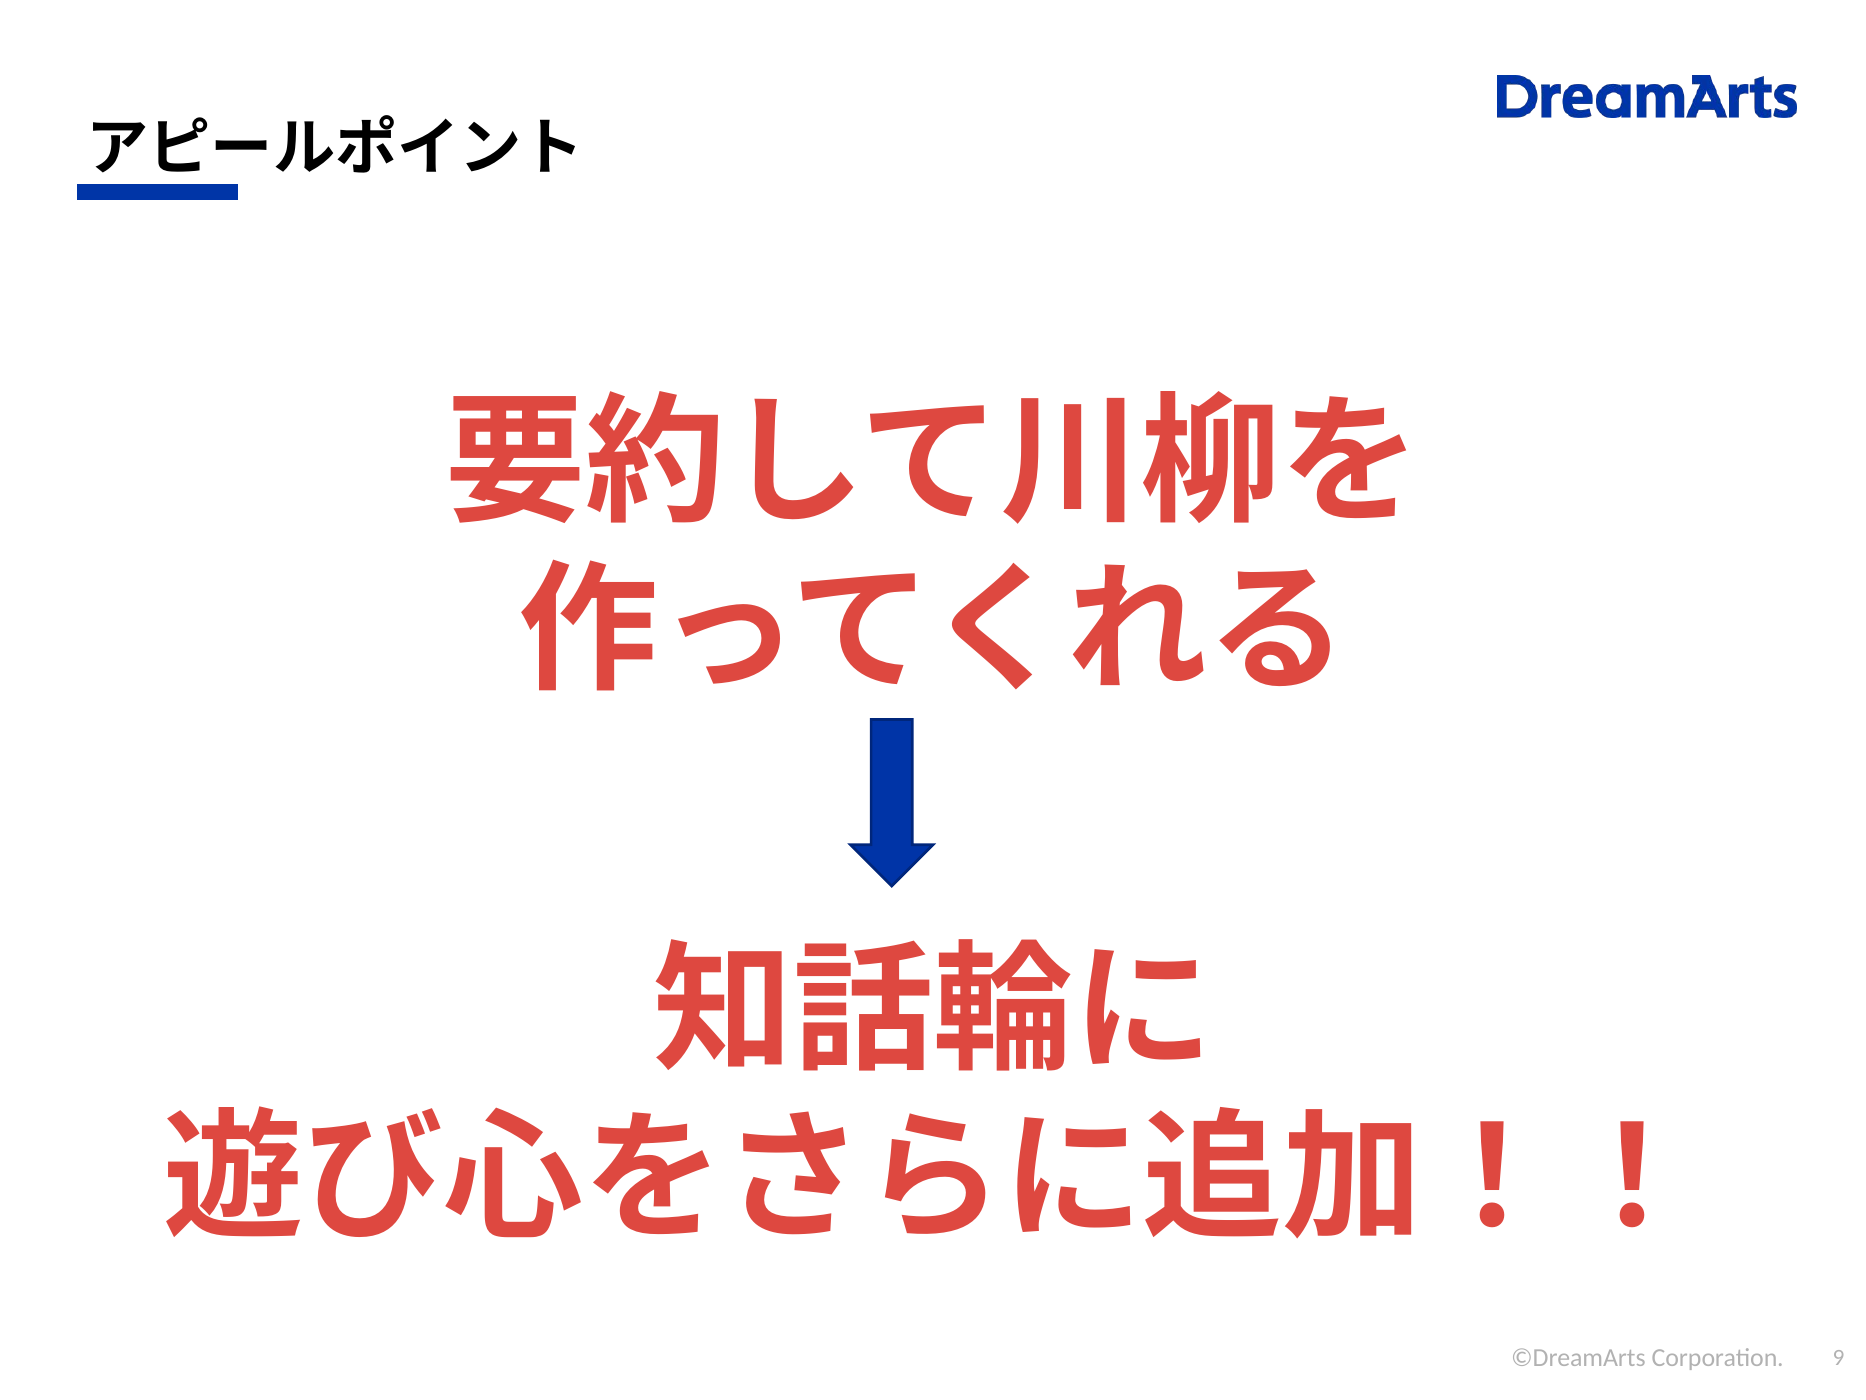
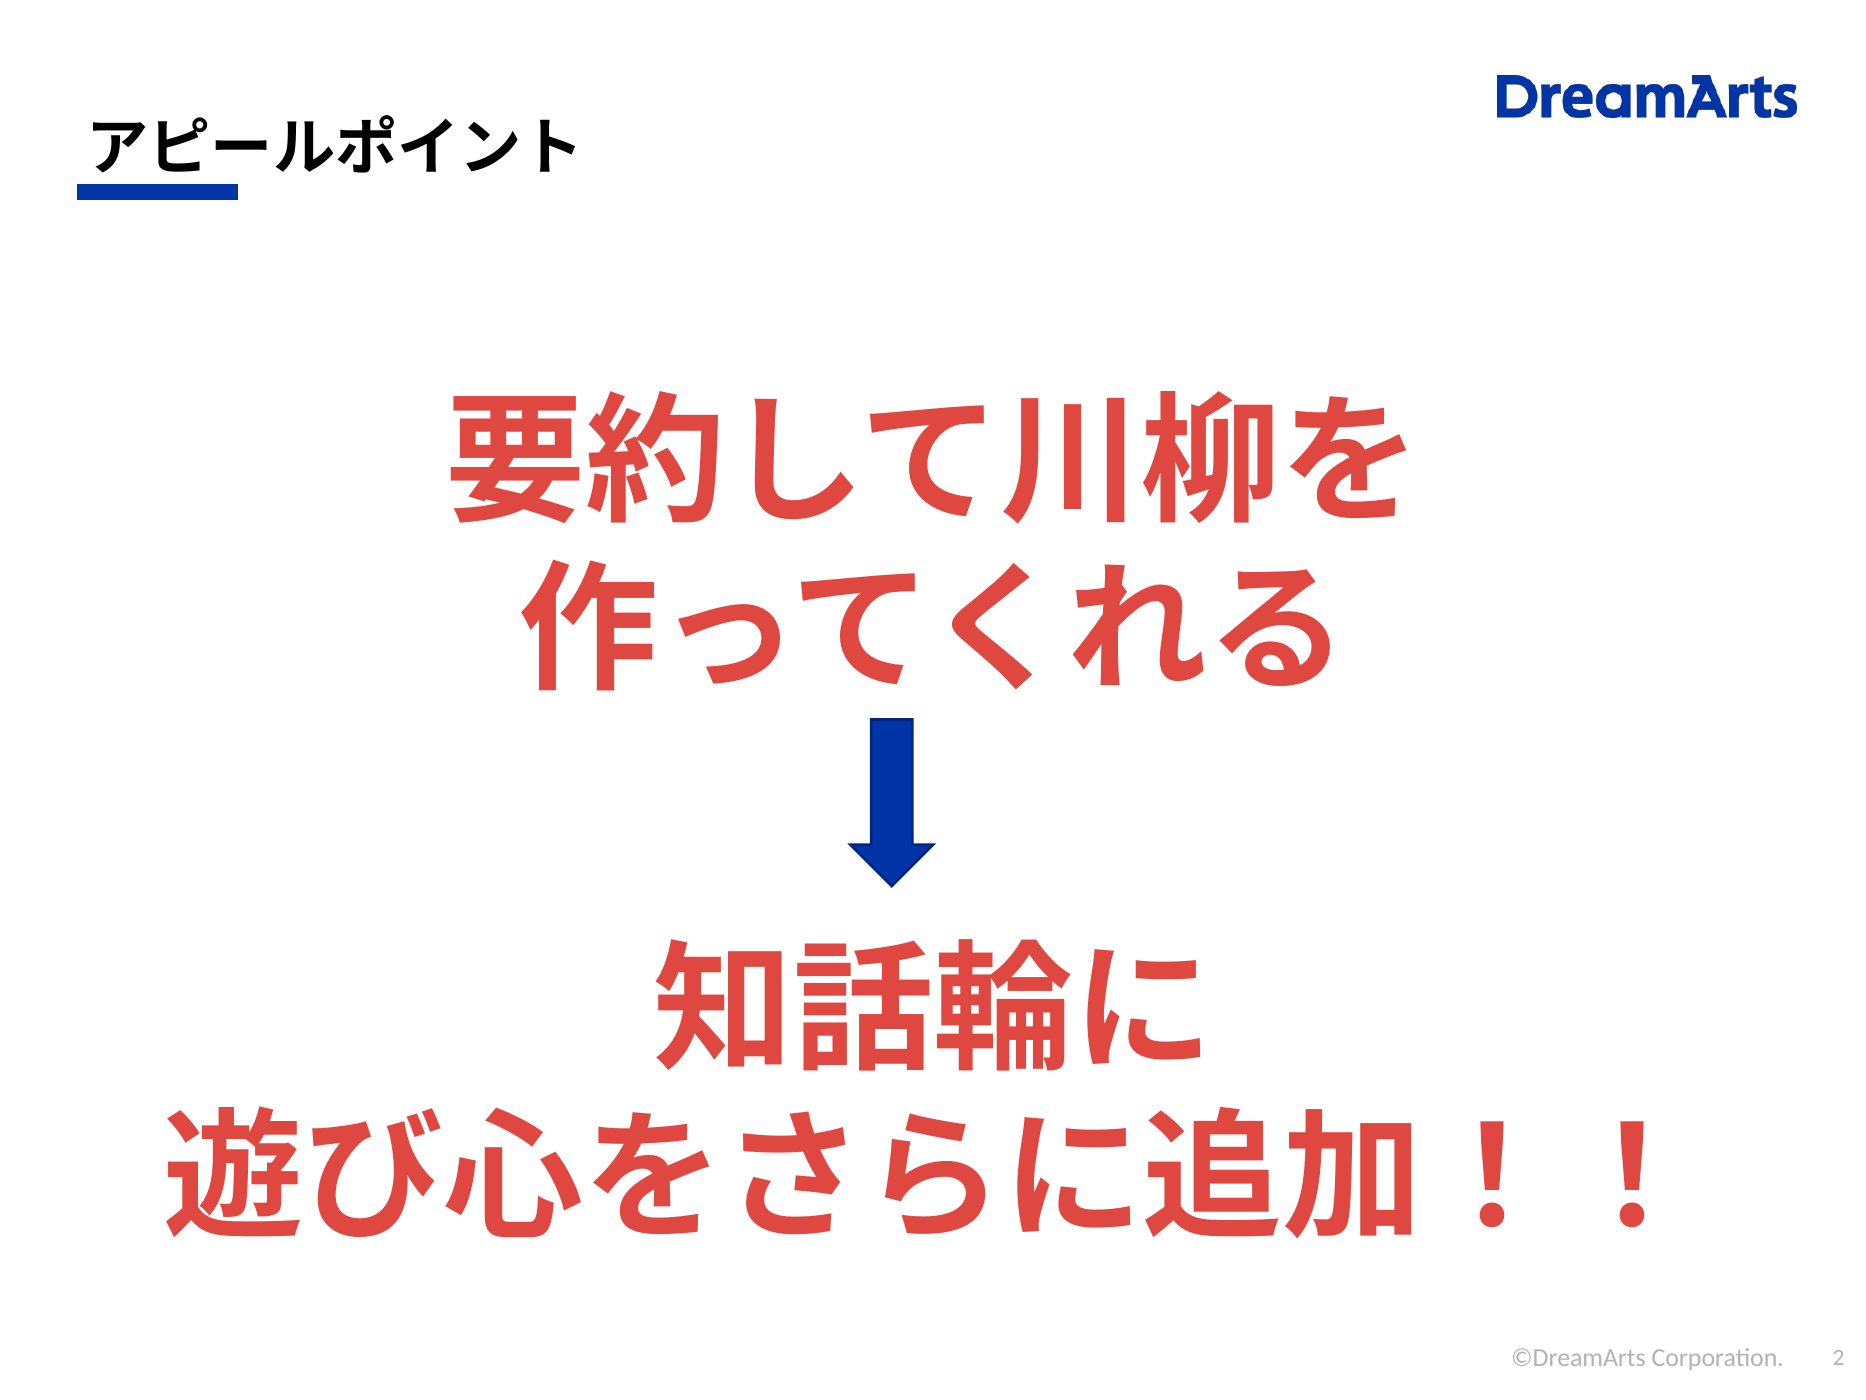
9: 9 -> 2 (1838, 1357)
